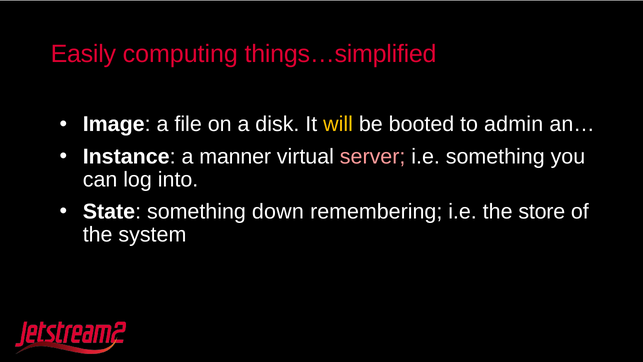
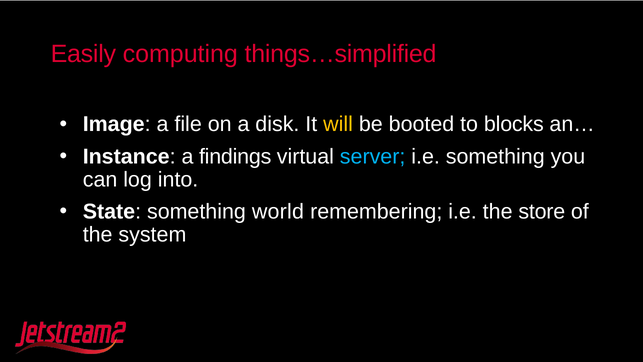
admin: admin -> blocks (514, 124)
manner: manner -> findings (235, 156)
server colour: pink -> light blue (373, 156)
down: down -> world (278, 212)
